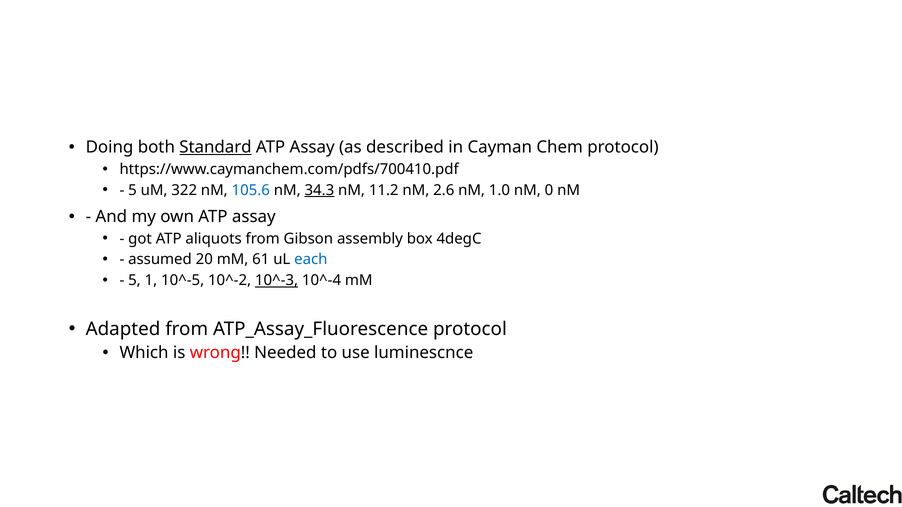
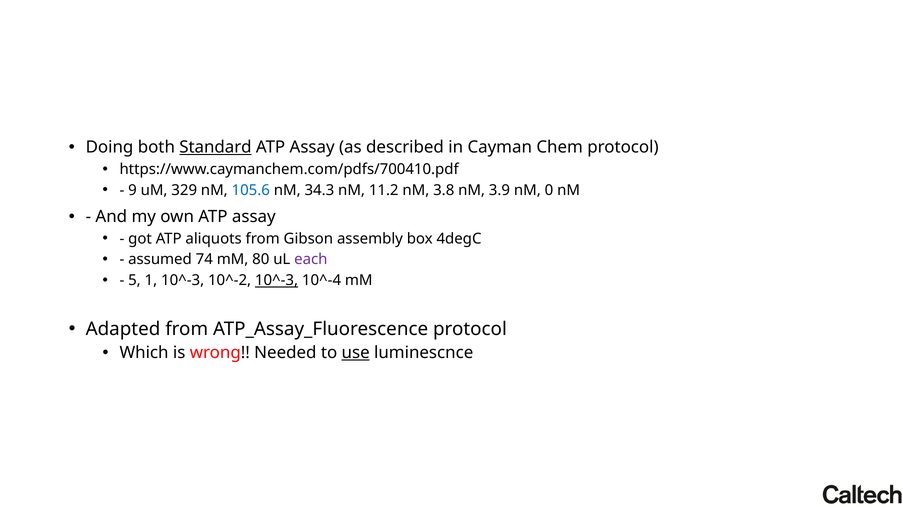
5: 5 -> 9 (132, 190)
322: 322 -> 329 (184, 190)
34.3 underline: present -> none (319, 190)
2.6: 2.6 -> 3.8 (444, 190)
1.0: 1.0 -> 3.9 (499, 190)
20: 20 -> 74 (204, 260)
61: 61 -> 80 (261, 260)
each colour: blue -> purple (311, 260)
1 10^-5: 10^-5 -> 10^-3 (183, 281)
use underline: none -> present (356, 353)
